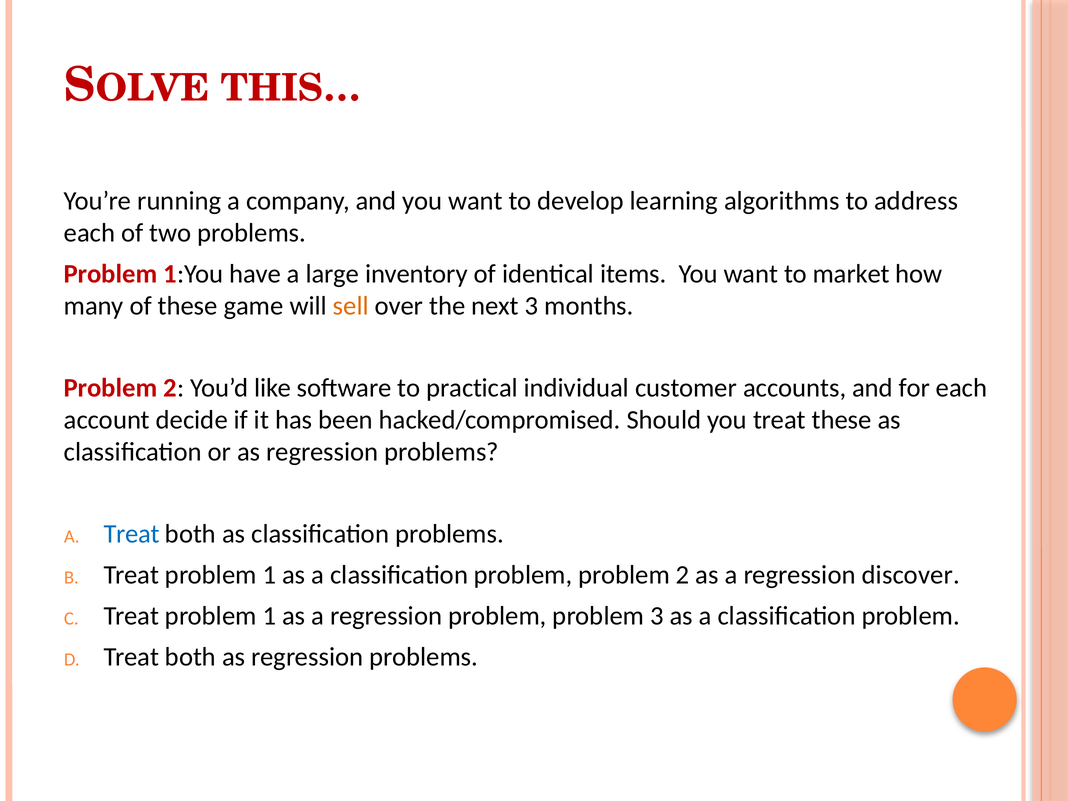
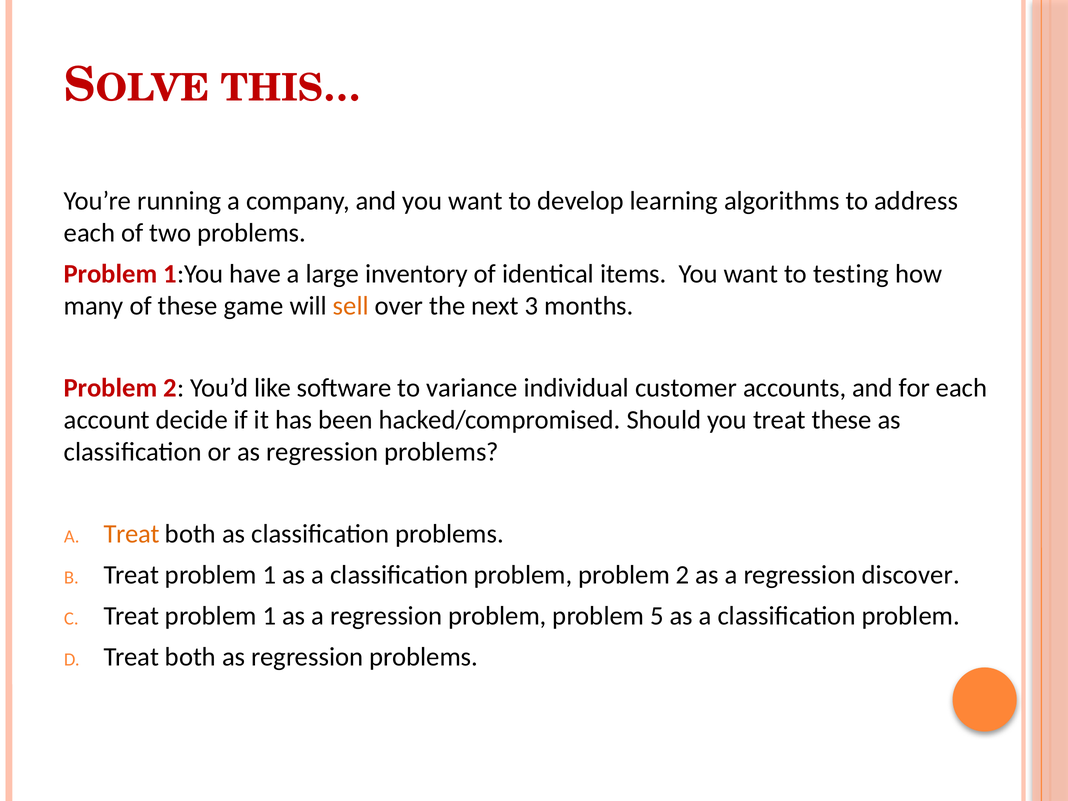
market: market -> testing (851, 274)
practical: practical -> variance (472, 388)
Treat colour: blue -> orange (132, 534)
problem 3: 3 -> 5 (657, 616)
